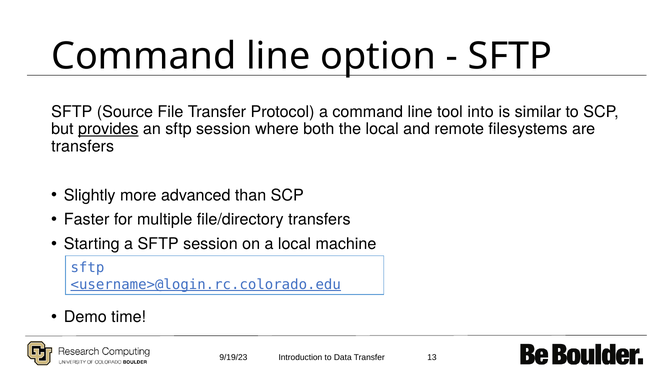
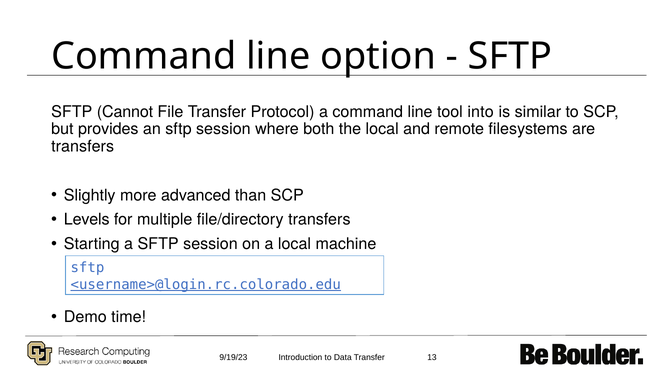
Source: Source -> Cannot (125, 112)
provides underline: present -> none (108, 129)
Faster: Faster -> Levels (87, 220)
